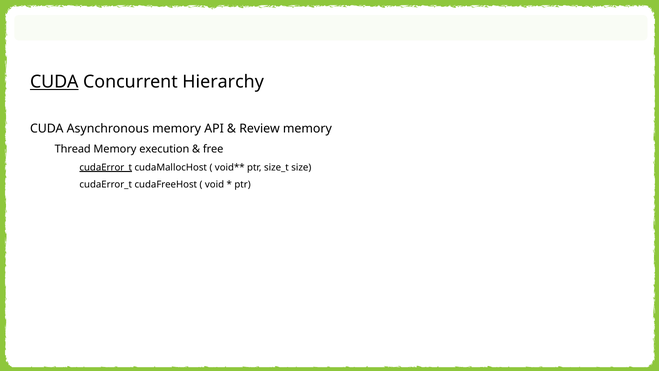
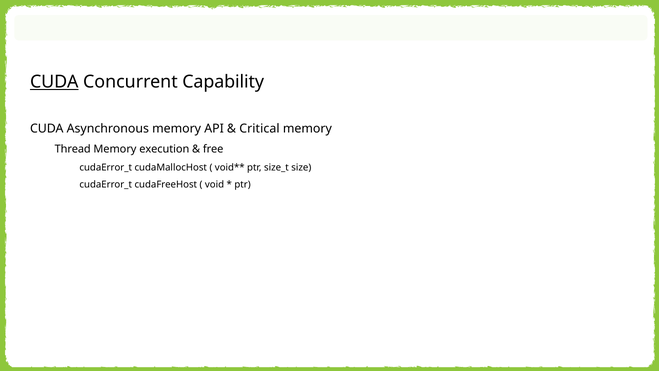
Hierarchy: Hierarchy -> Capability (223, 82)
Review: Review -> Critical (259, 129)
cudaError_t underline: present -> none (106, 167)
